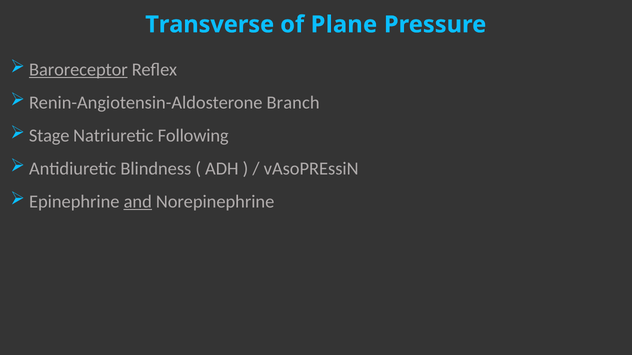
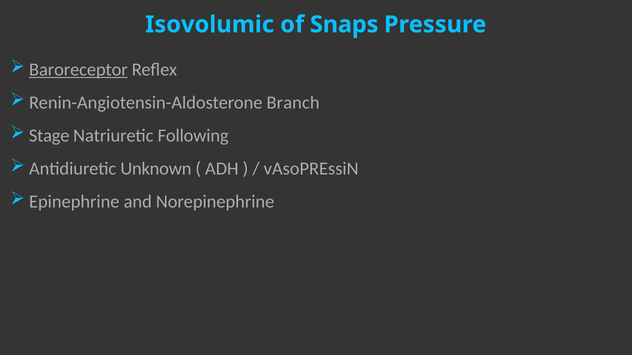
Transverse: Transverse -> Isovolumic (210, 25)
Plane: Plane -> Snaps (344, 25)
Blindness: Blindness -> Unknown (156, 169)
and underline: present -> none (138, 202)
